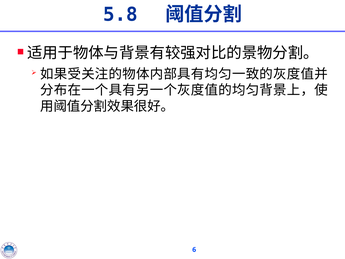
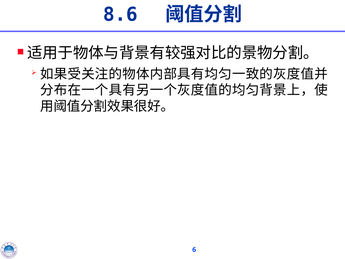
5.8: 5.8 -> 8.6 (120, 15)
